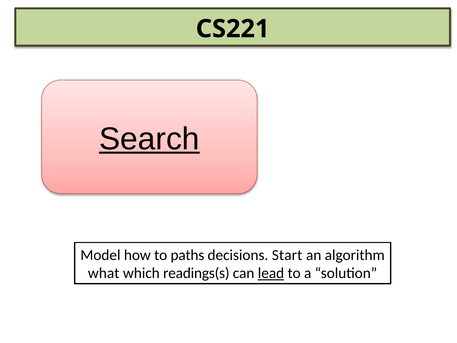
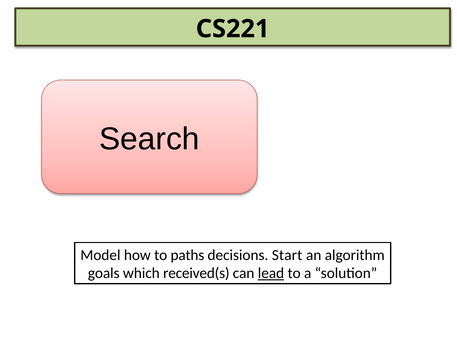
Search underline: present -> none (149, 139)
what: what -> goals (104, 273)
readings(s: readings(s -> received(s (196, 273)
